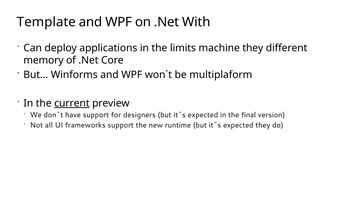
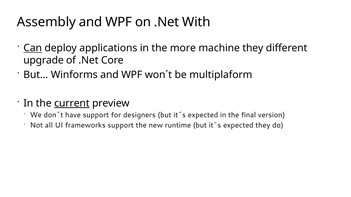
Template: Template -> Assembly (46, 22)
Can underline: none -> present (33, 48)
limits: limits -> more (183, 48)
memory: memory -> upgrade (43, 60)
